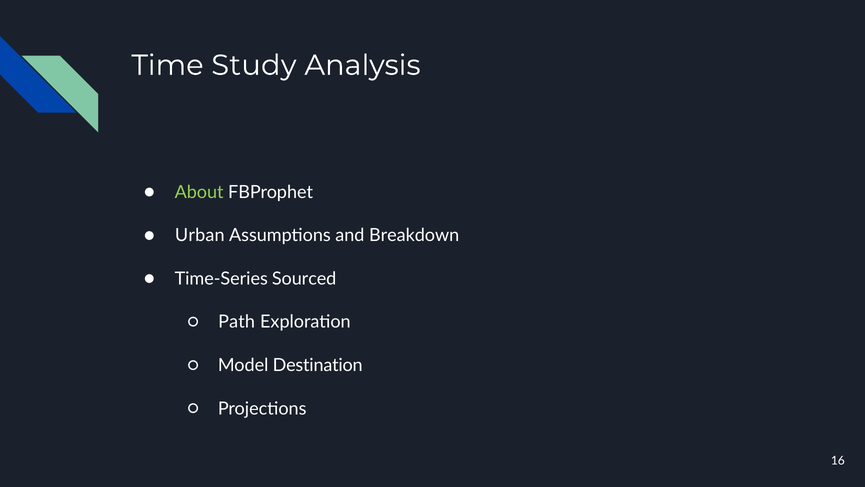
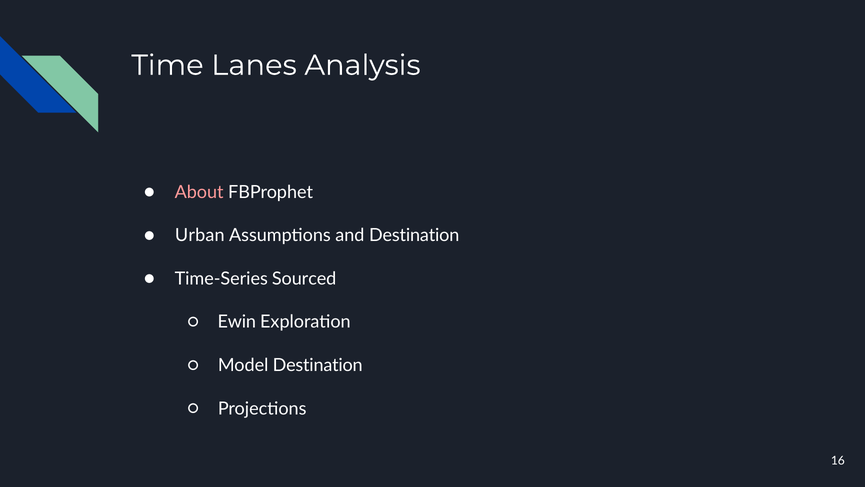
Study: Study -> Lanes (254, 65)
About colour: light green -> pink (199, 192)
and Breakdown: Breakdown -> Destination (414, 235)
Path: Path -> Ewin (237, 322)
